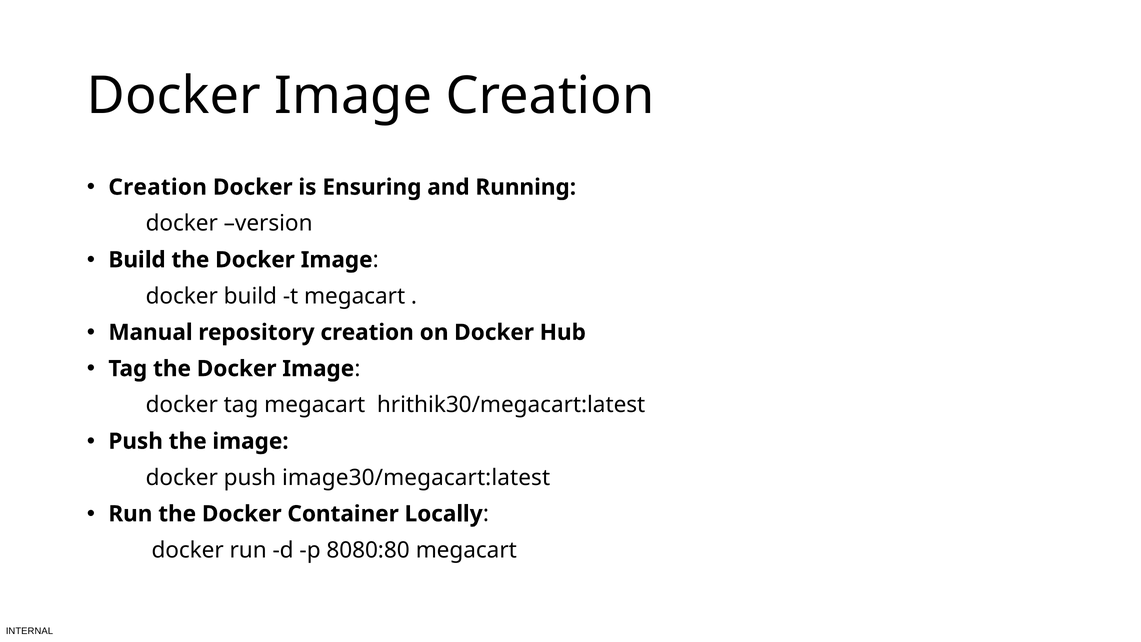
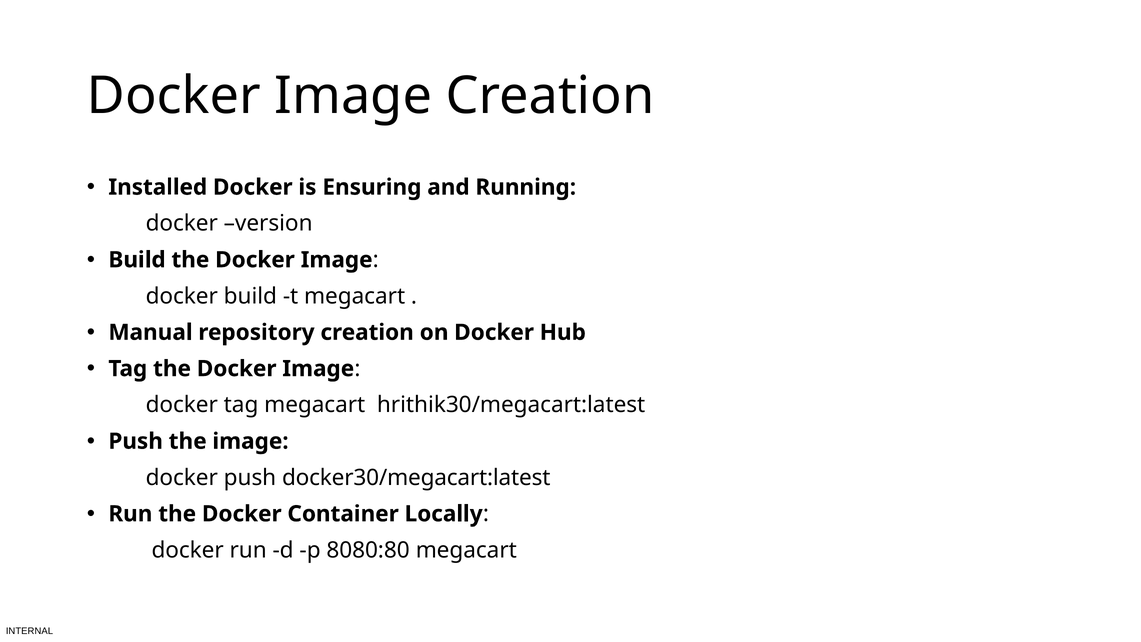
Creation: Creation -> Installed (158, 187)
image30/megacart:latest: image30/megacart:latest -> docker30/megacart:latest (416, 477)
